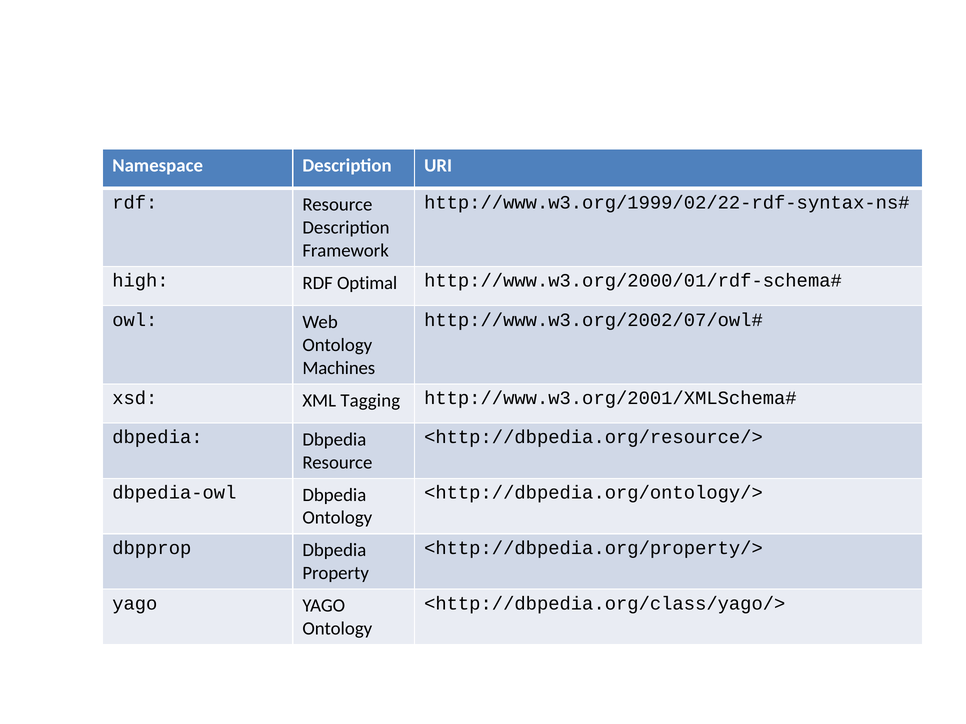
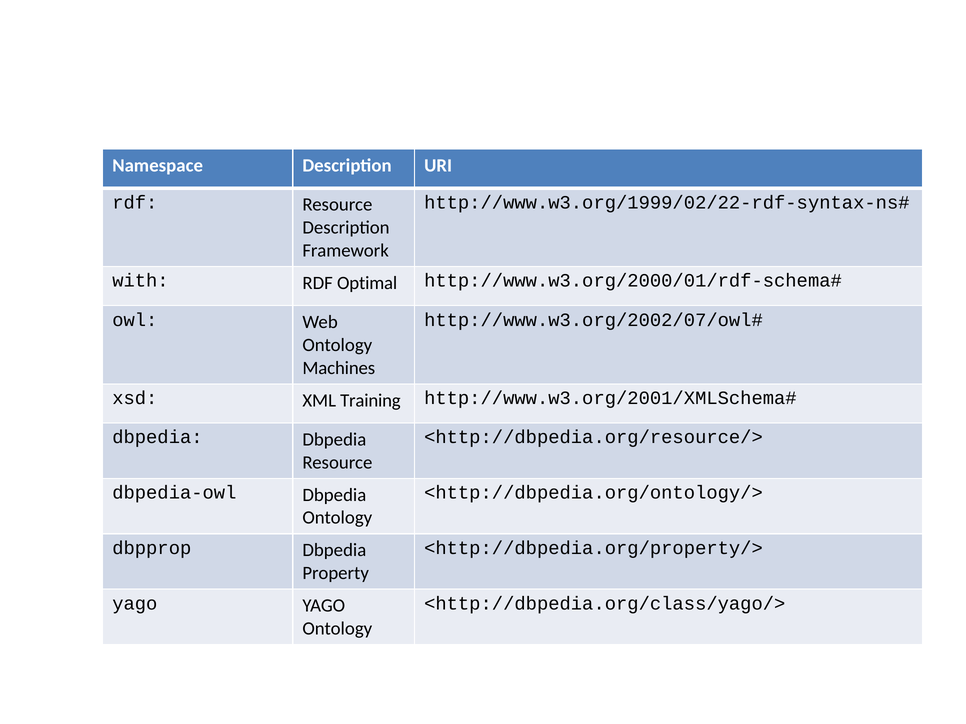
high: high -> with (140, 281)
Tagging: Tagging -> Training (370, 401)
